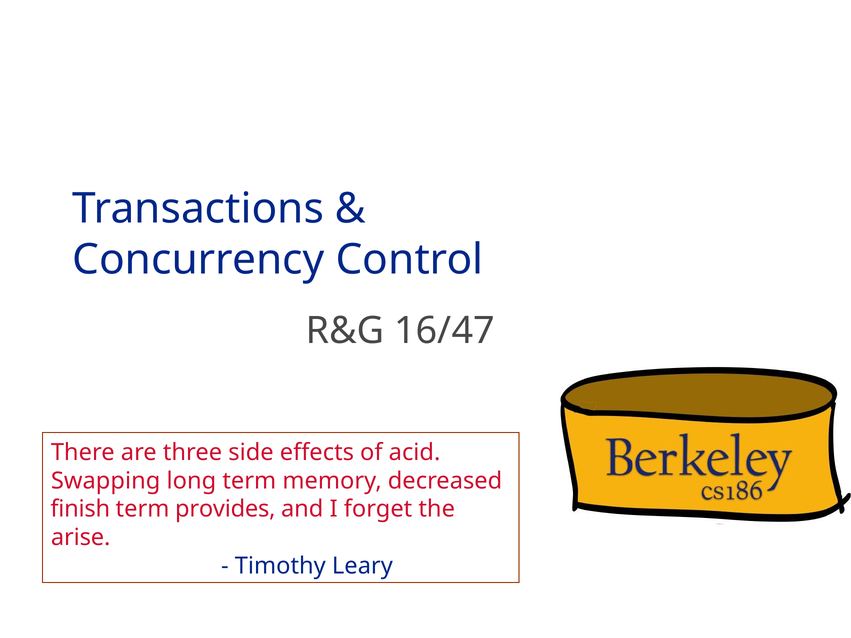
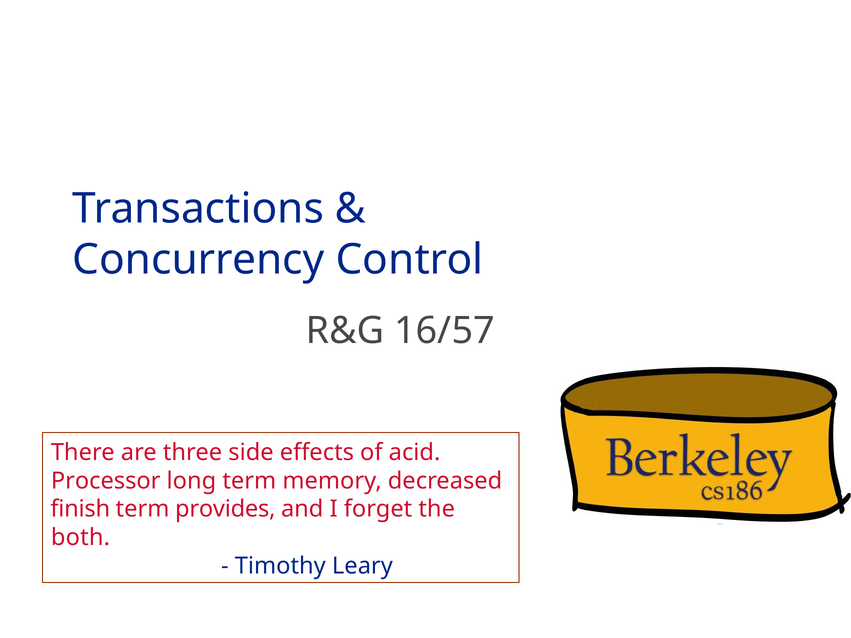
16/47: 16/47 -> 16/57 (445, 331)
Swapping: Swapping -> Processor (106, 481)
arise: arise -> both (80, 538)
